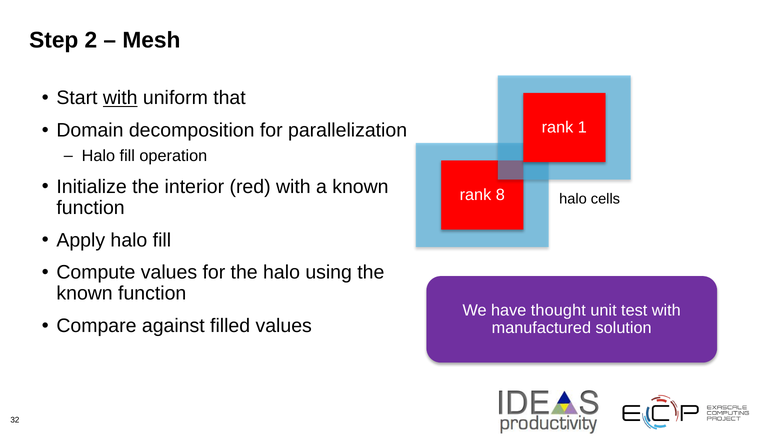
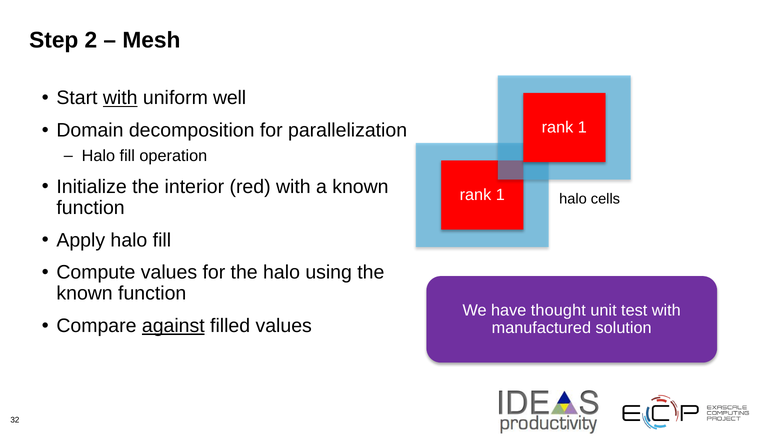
that: that -> well (230, 98)
8: 8 -> 1 (500, 195)
against underline: none -> present (173, 326)
